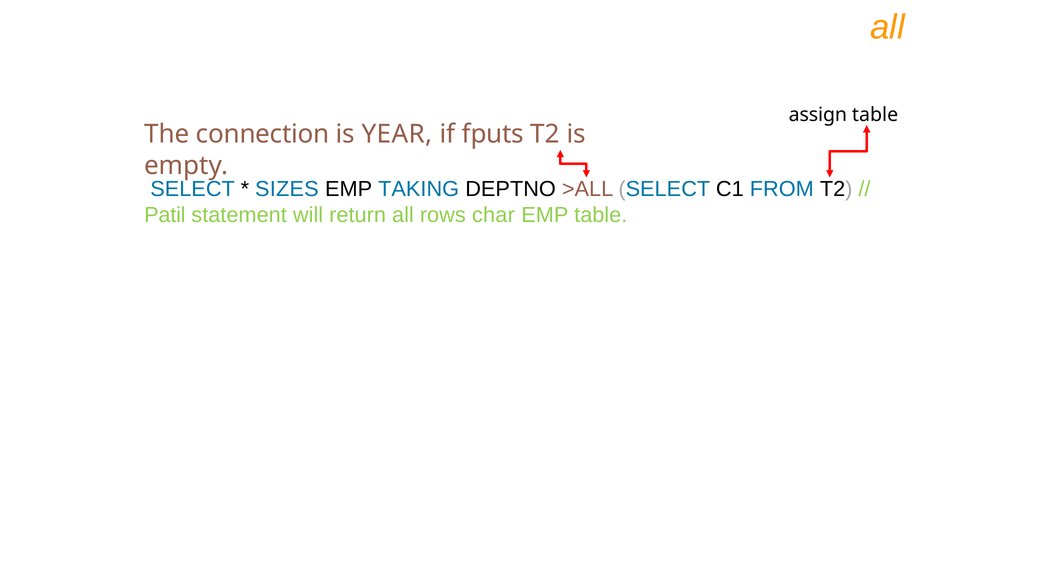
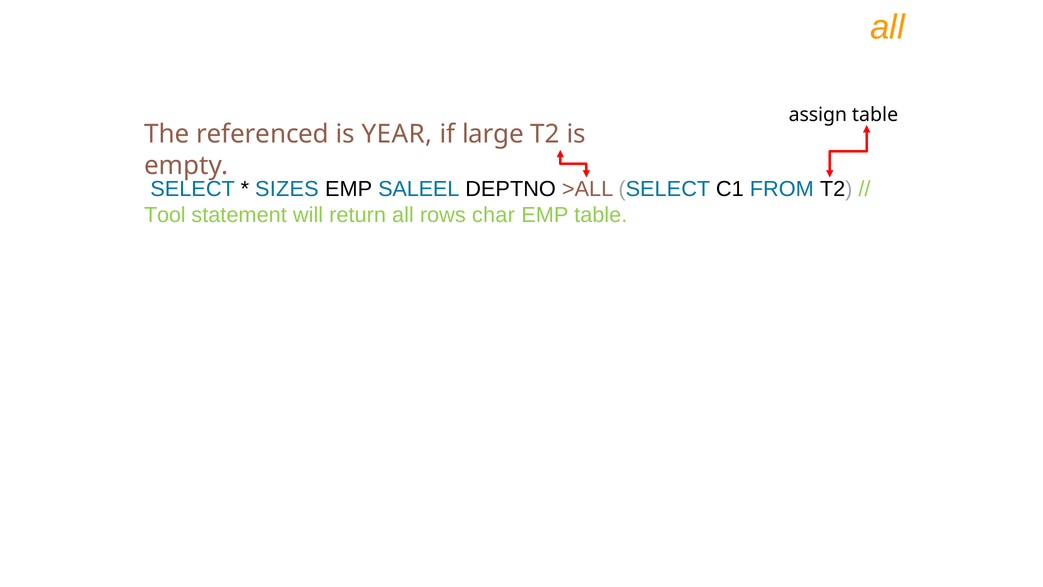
connection: connection -> referenced (263, 134)
fputs: fputs -> large (493, 134)
TAKING: TAKING -> SALEEL (419, 189)
Patil: Patil -> Tool (165, 215)
